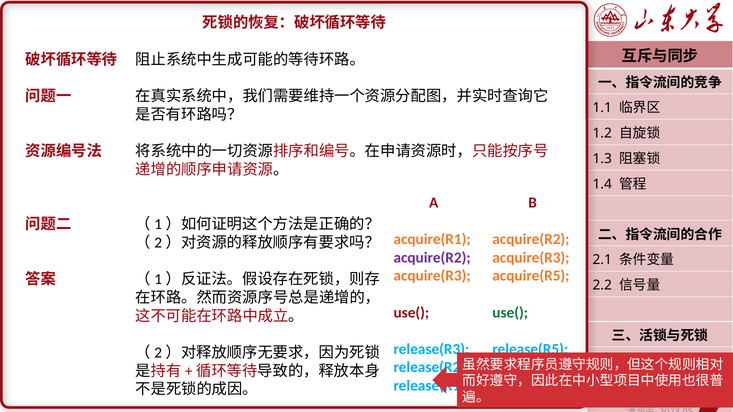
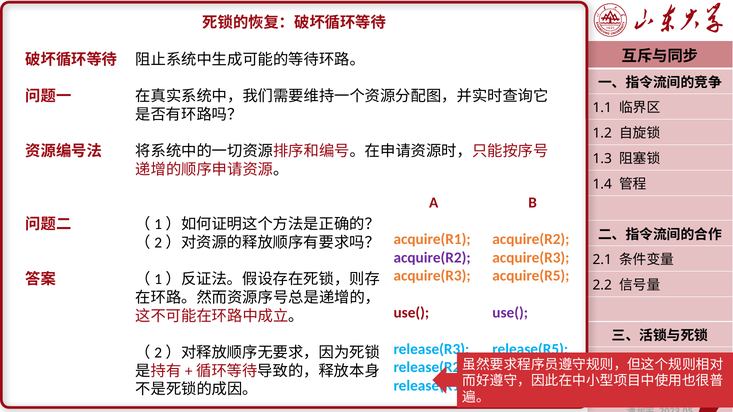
use( colour: green -> purple (510, 313)
